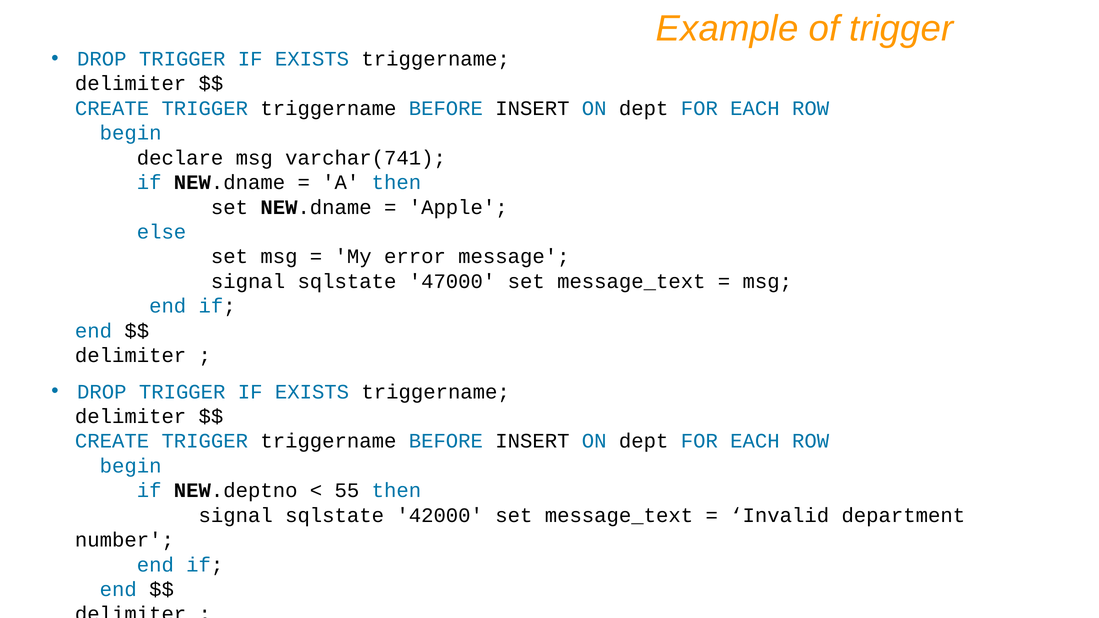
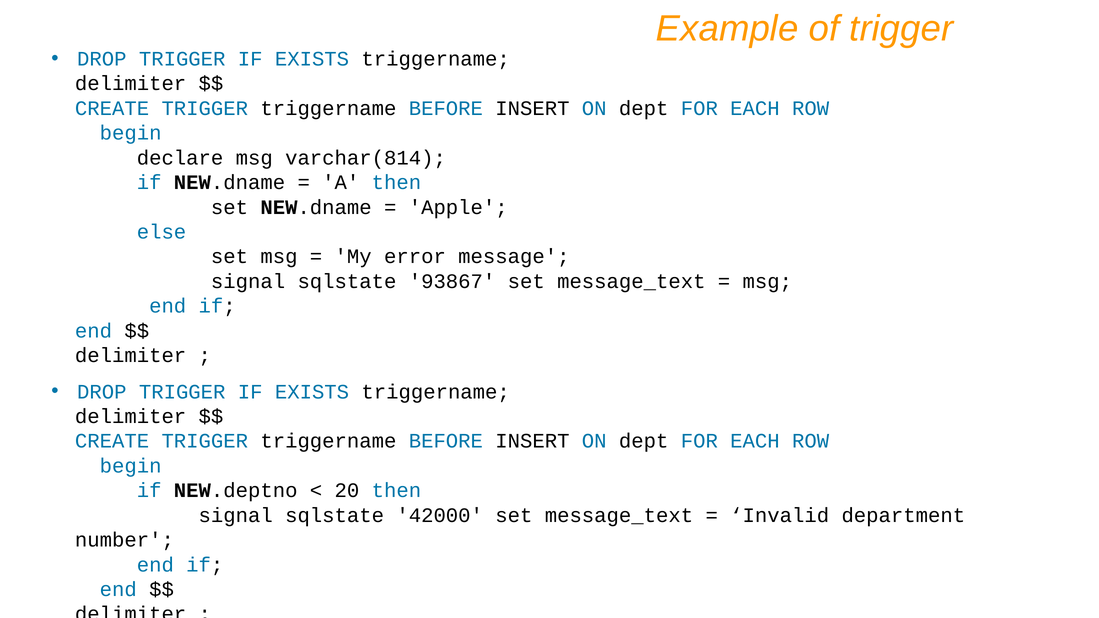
varchar(741: varchar(741 -> varchar(814 (366, 158)
47000: 47000 -> 93867 (452, 281)
55: 55 -> 20 (347, 491)
